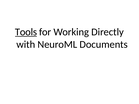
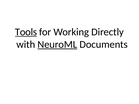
NeuroML underline: none -> present (57, 45)
